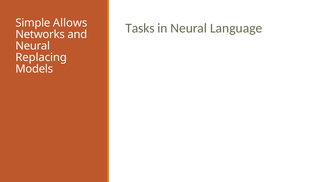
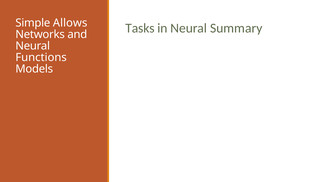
Language: Language -> Summary (236, 28)
Replacing: Replacing -> Functions (41, 57)
